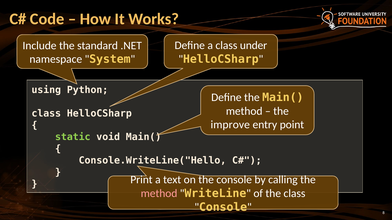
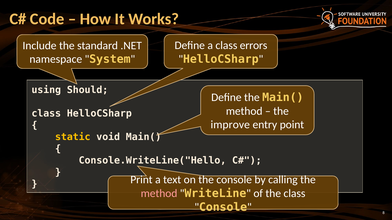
under: under -> errors (254, 45)
Python: Python -> Should (88, 90)
static colour: light green -> yellow (73, 137)
